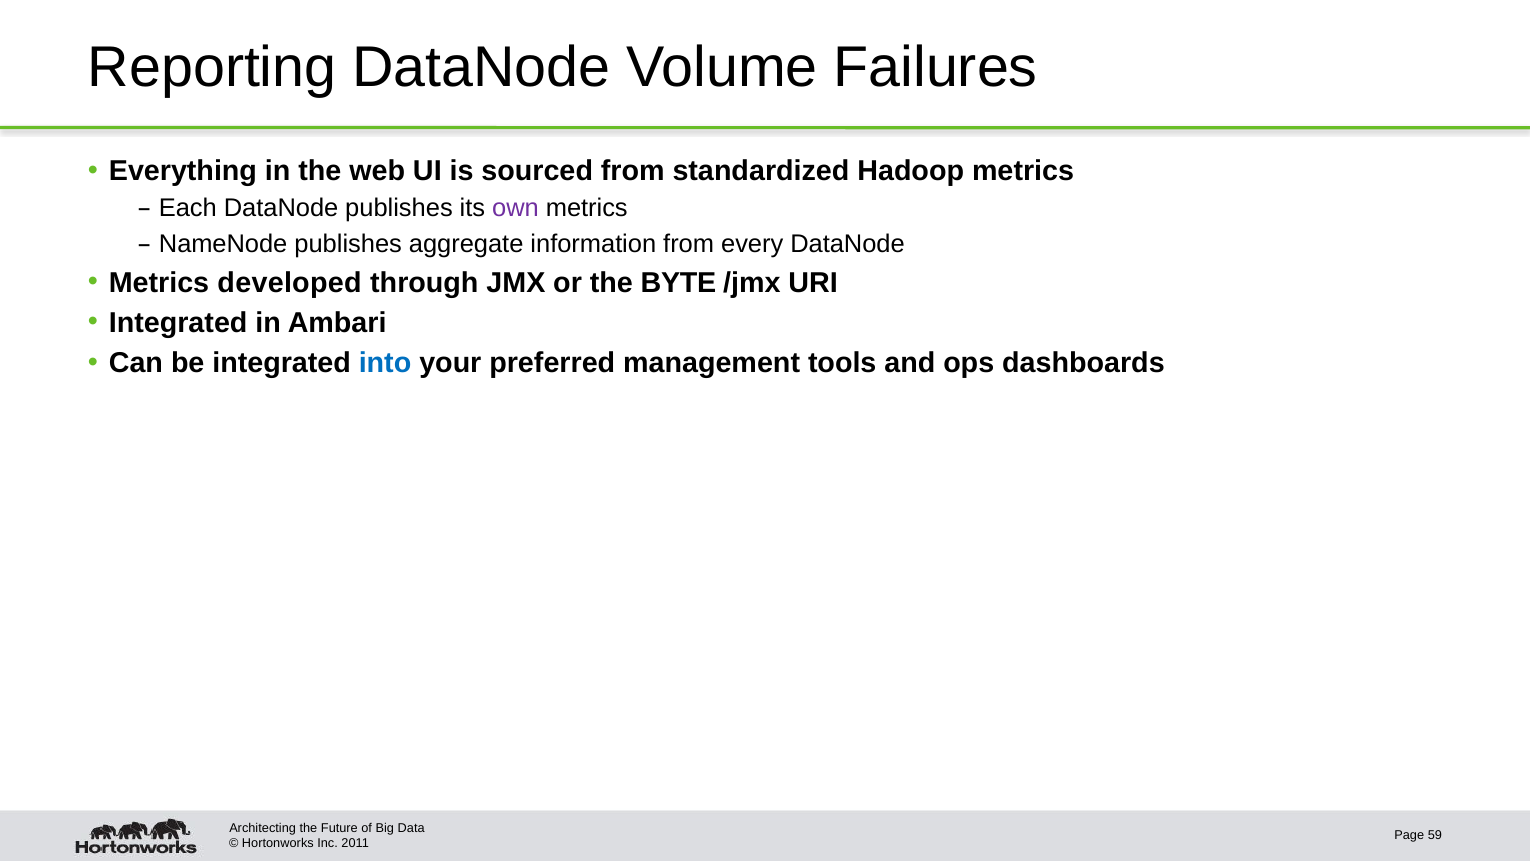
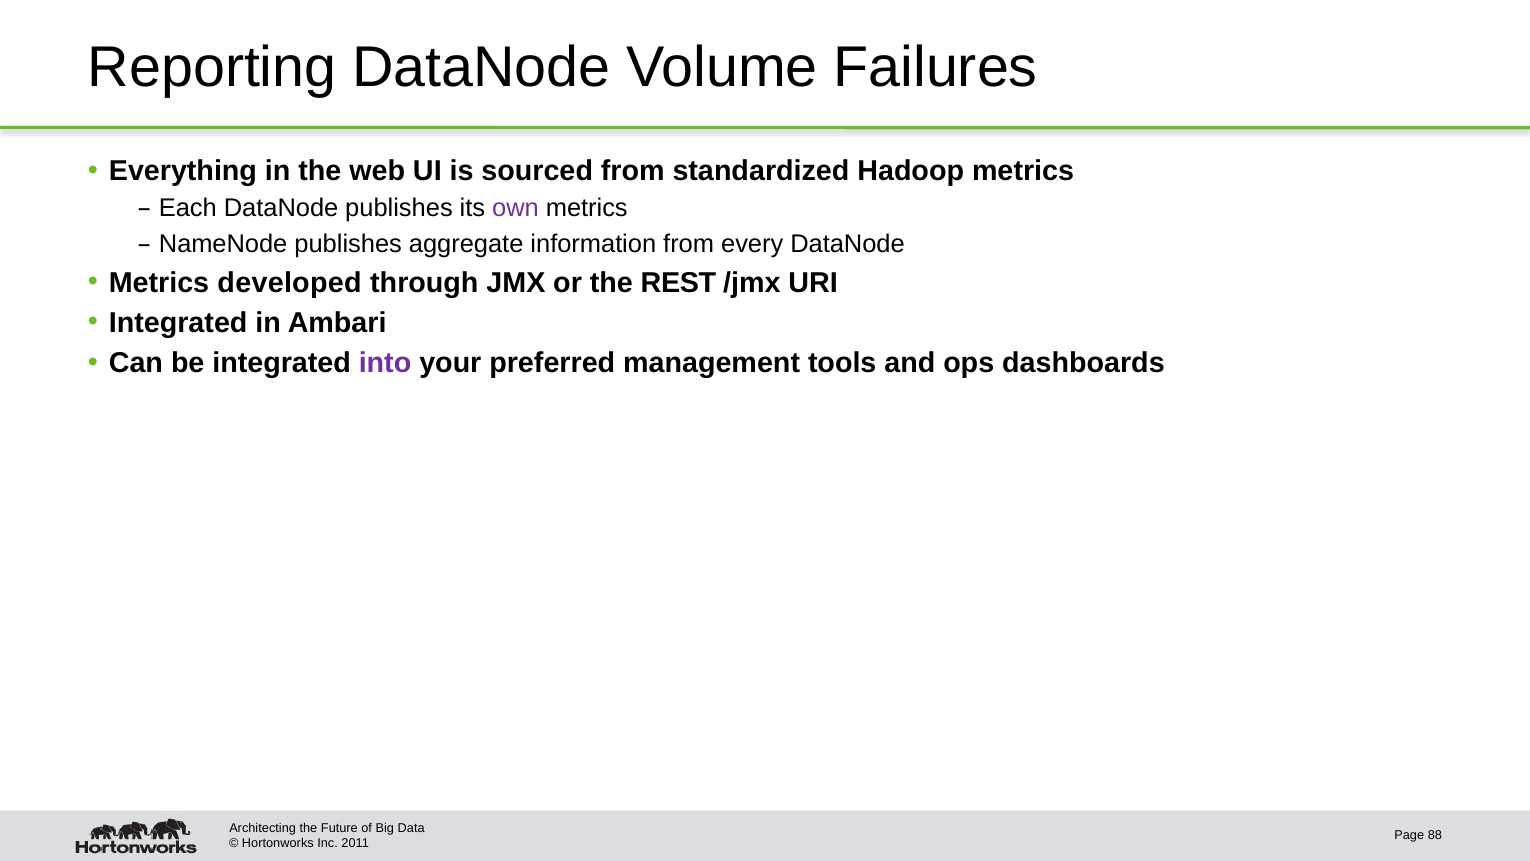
BYTE: BYTE -> REST (678, 283)
into colour: blue -> purple (385, 363)
59: 59 -> 88 (1435, 835)
